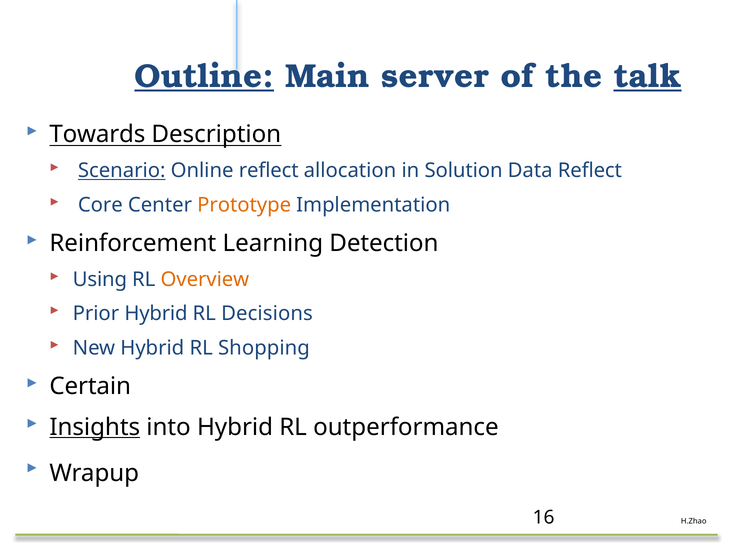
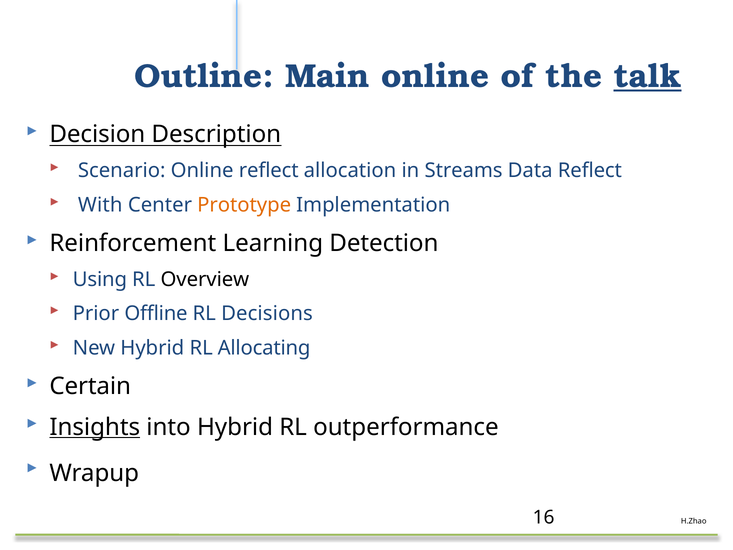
Outline underline: present -> none (204, 76)
Main server: server -> online (435, 76)
Towards: Towards -> Decision (97, 134)
Scenario underline: present -> none (122, 171)
Solution: Solution -> Streams (464, 171)
Core: Core -> With (100, 205)
Overview colour: orange -> black (205, 279)
Prior Hybrid: Hybrid -> Offline (156, 314)
Shopping: Shopping -> Allocating (264, 348)
